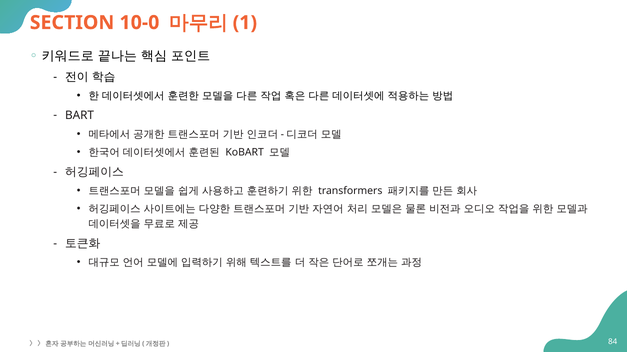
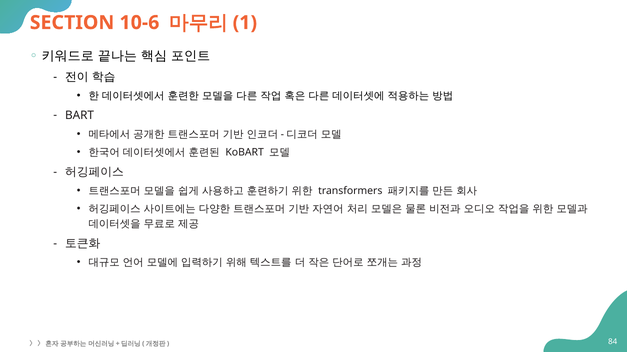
10-0: 10-0 -> 10-6 (139, 23)
